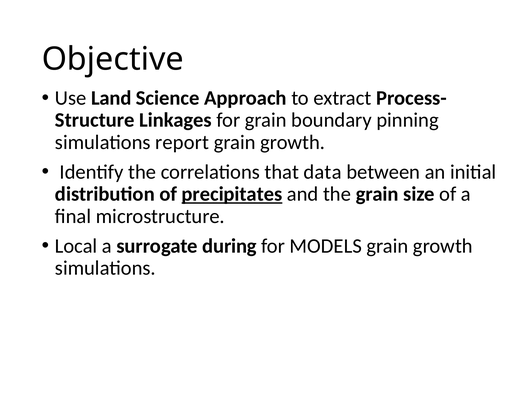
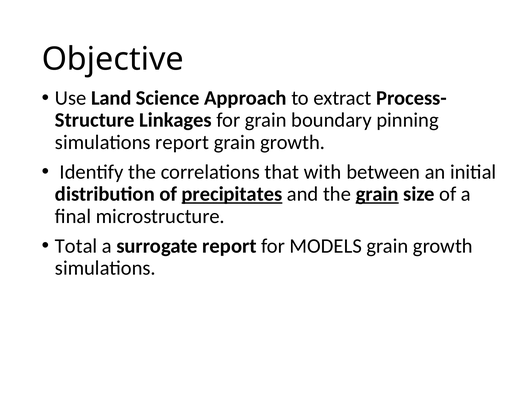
data: data -> with (323, 172)
grain underline: none -> present (377, 194)
Local: Local -> Total (76, 246)
surrogate during: during -> report (229, 246)
